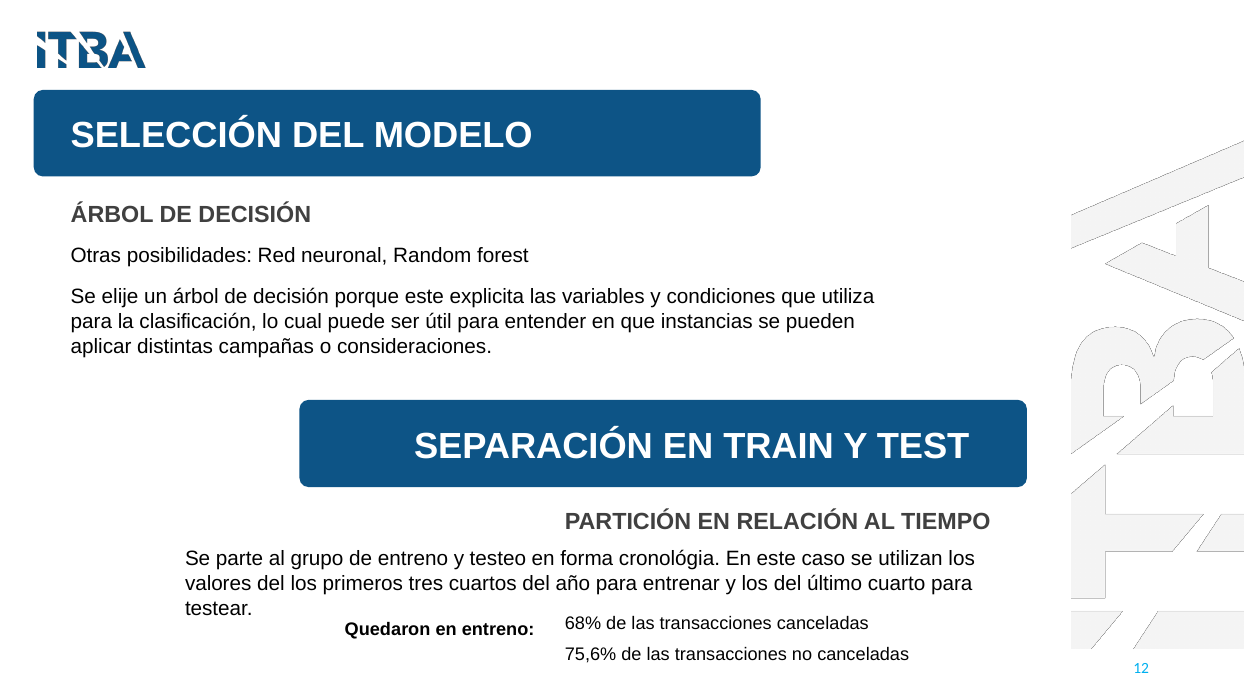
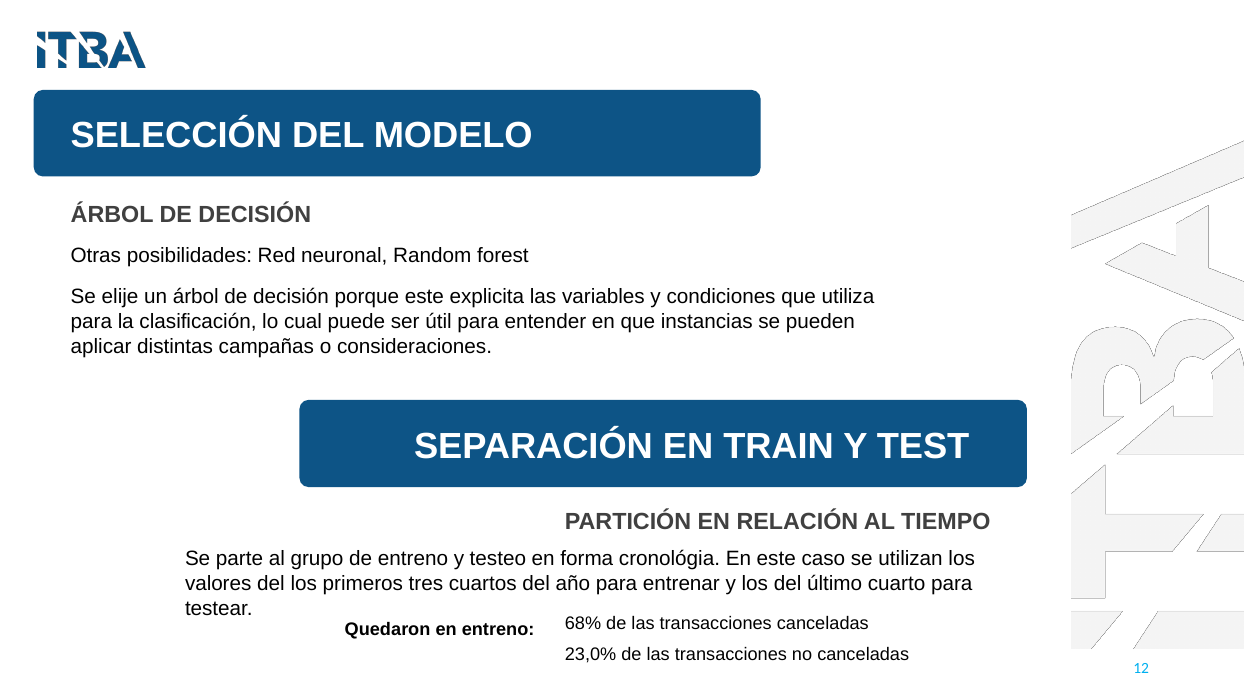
75,6%: 75,6% -> 23,0% (591, 654)
